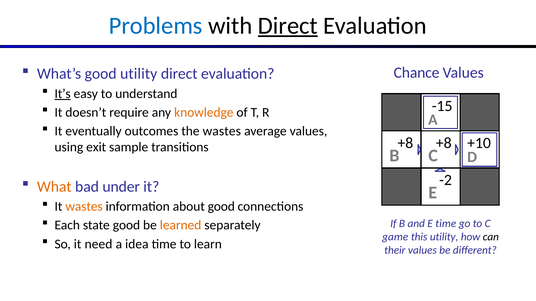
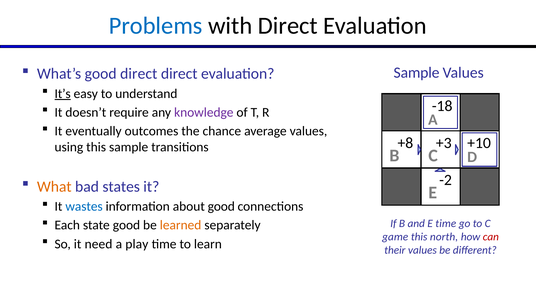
Direct underline: present -> none (288, 26)
good utility: utility -> direct (139, 74)
Chance: Chance -> Sample (417, 73)
-15: -15 -> -18 (442, 106)
knowledge colour: orange -> purple (204, 113)
the wastes: wastes -> chance (222, 131)
+8 +8: +8 -> +3 (444, 143)
using exit: exit -> this (96, 147)
under: under -> states (121, 187)
wastes colour: orange -> blue (84, 207)
this utility: utility -> north (444, 237)
can colour: black -> red (491, 237)
idea: idea -> play (137, 244)
